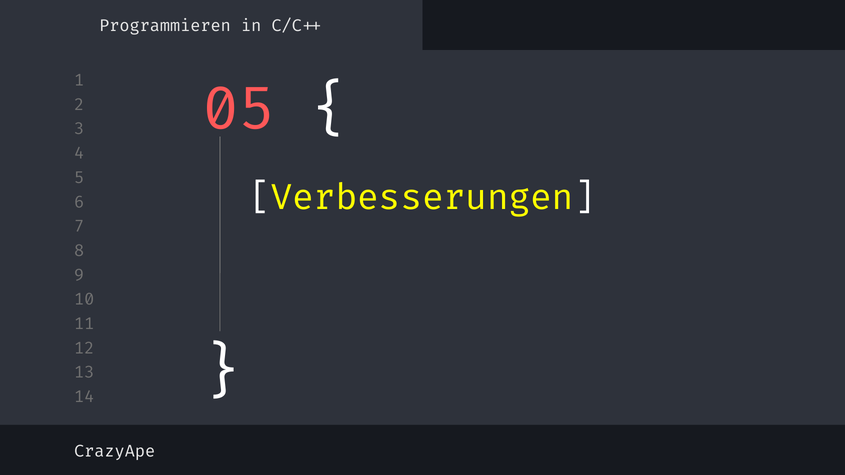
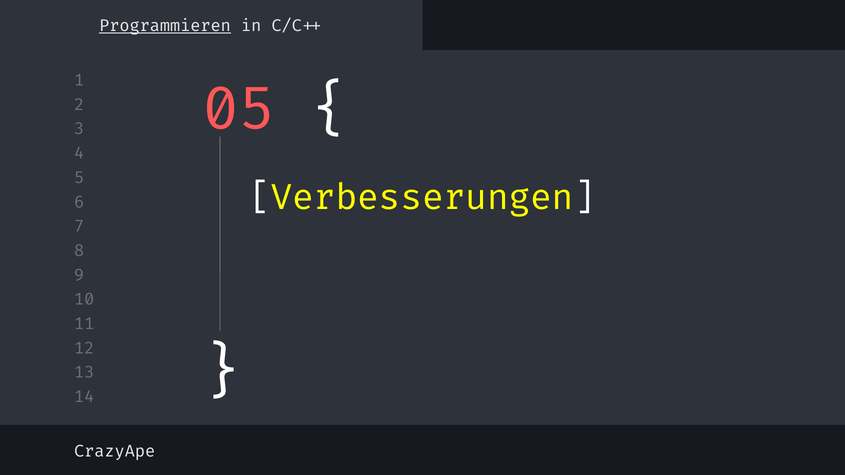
Programmieren underline: none -> present (165, 26)
